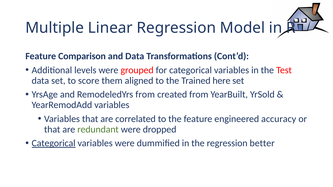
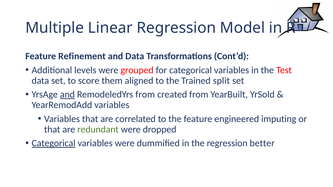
Comparison: Comparison -> Refinement (82, 56)
here: here -> split (221, 81)
and underline: none -> present (67, 95)
accuracy: accuracy -> imputing (279, 119)
